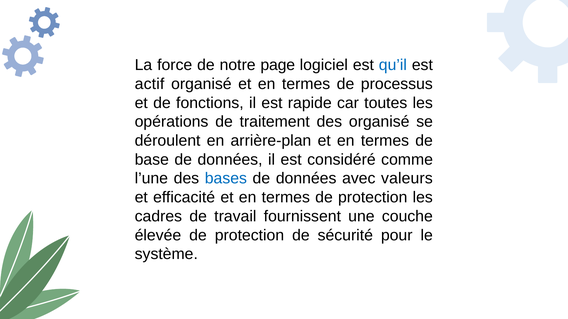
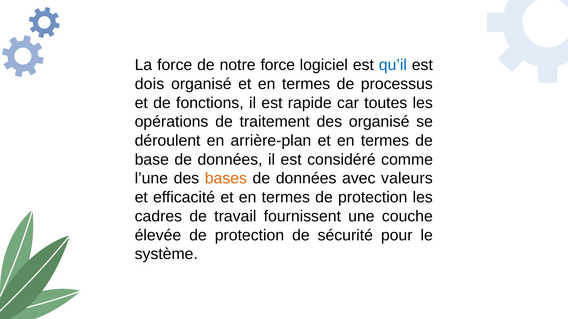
notre page: page -> force (278, 65)
actif: actif -> dois (150, 84)
bases colour: blue -> orange (226, 179)
